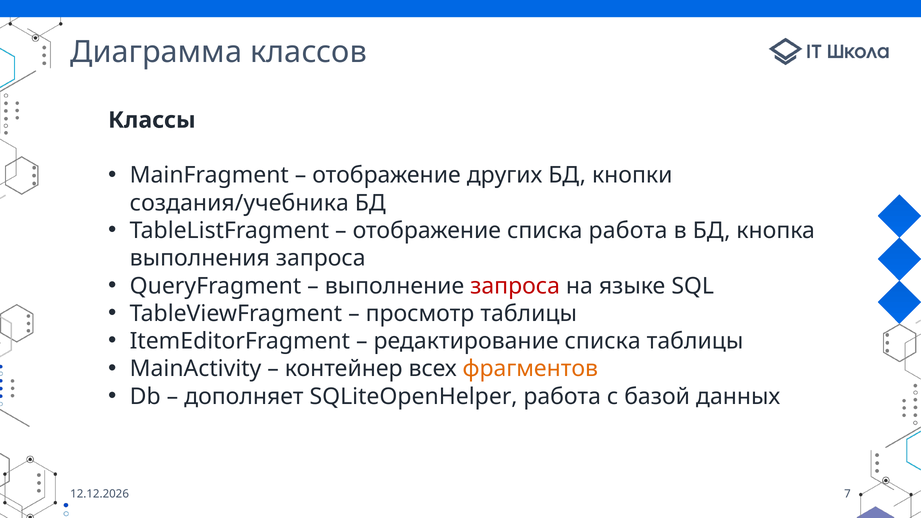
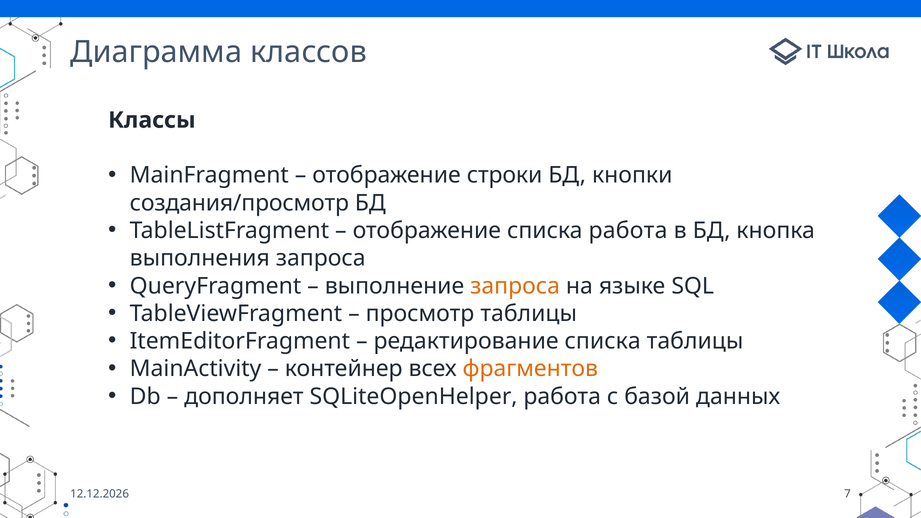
других: других -> строки (505, 175)
создания/учебника: создания/учебника -> создания/просмотр (239, 203)
запроса colour: red -> orange (515, 286)
